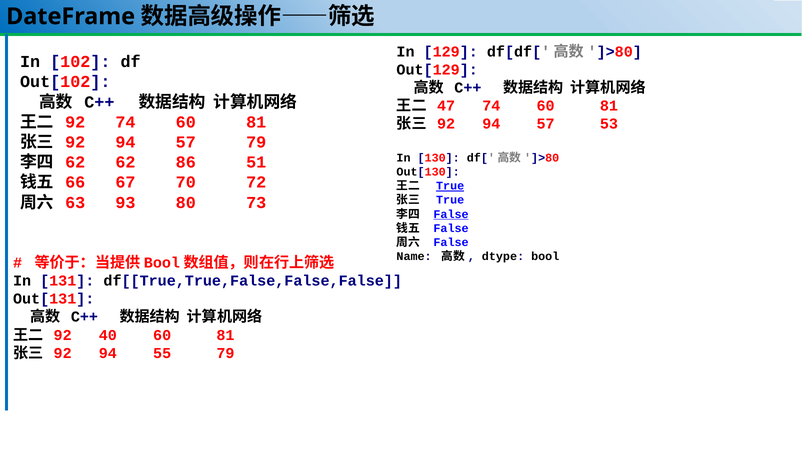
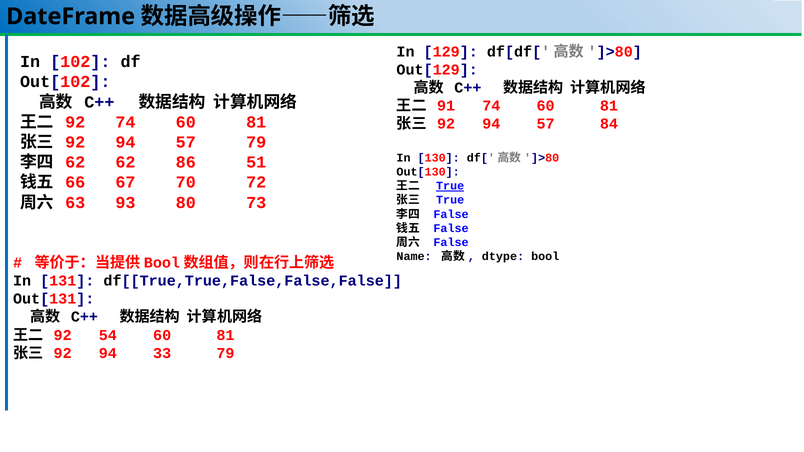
47: 47 -> 91 (446, 106)
53: 53 -> 84 (609, 124)
False underline: present -> none (451, 214)
40: 40 -> 54 (108, 335)
55: 55 -> 33 (162, 353)
